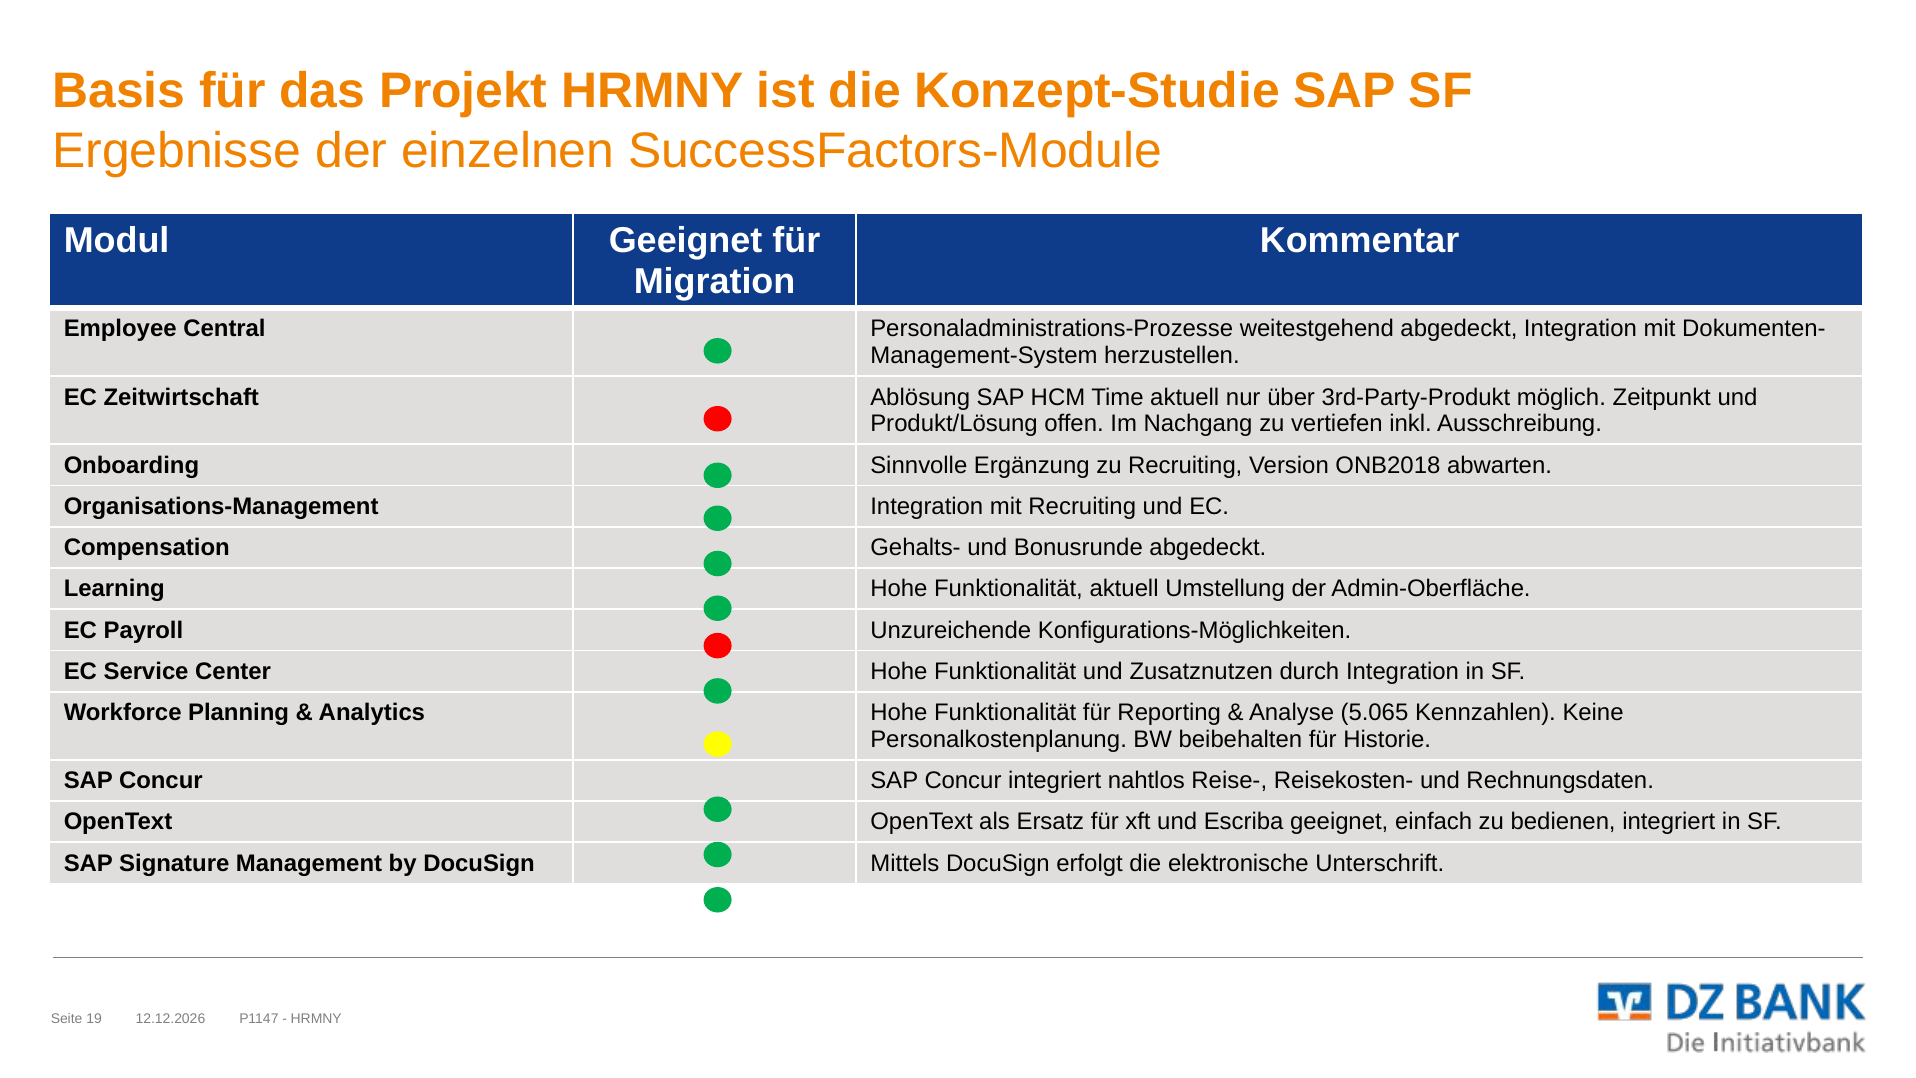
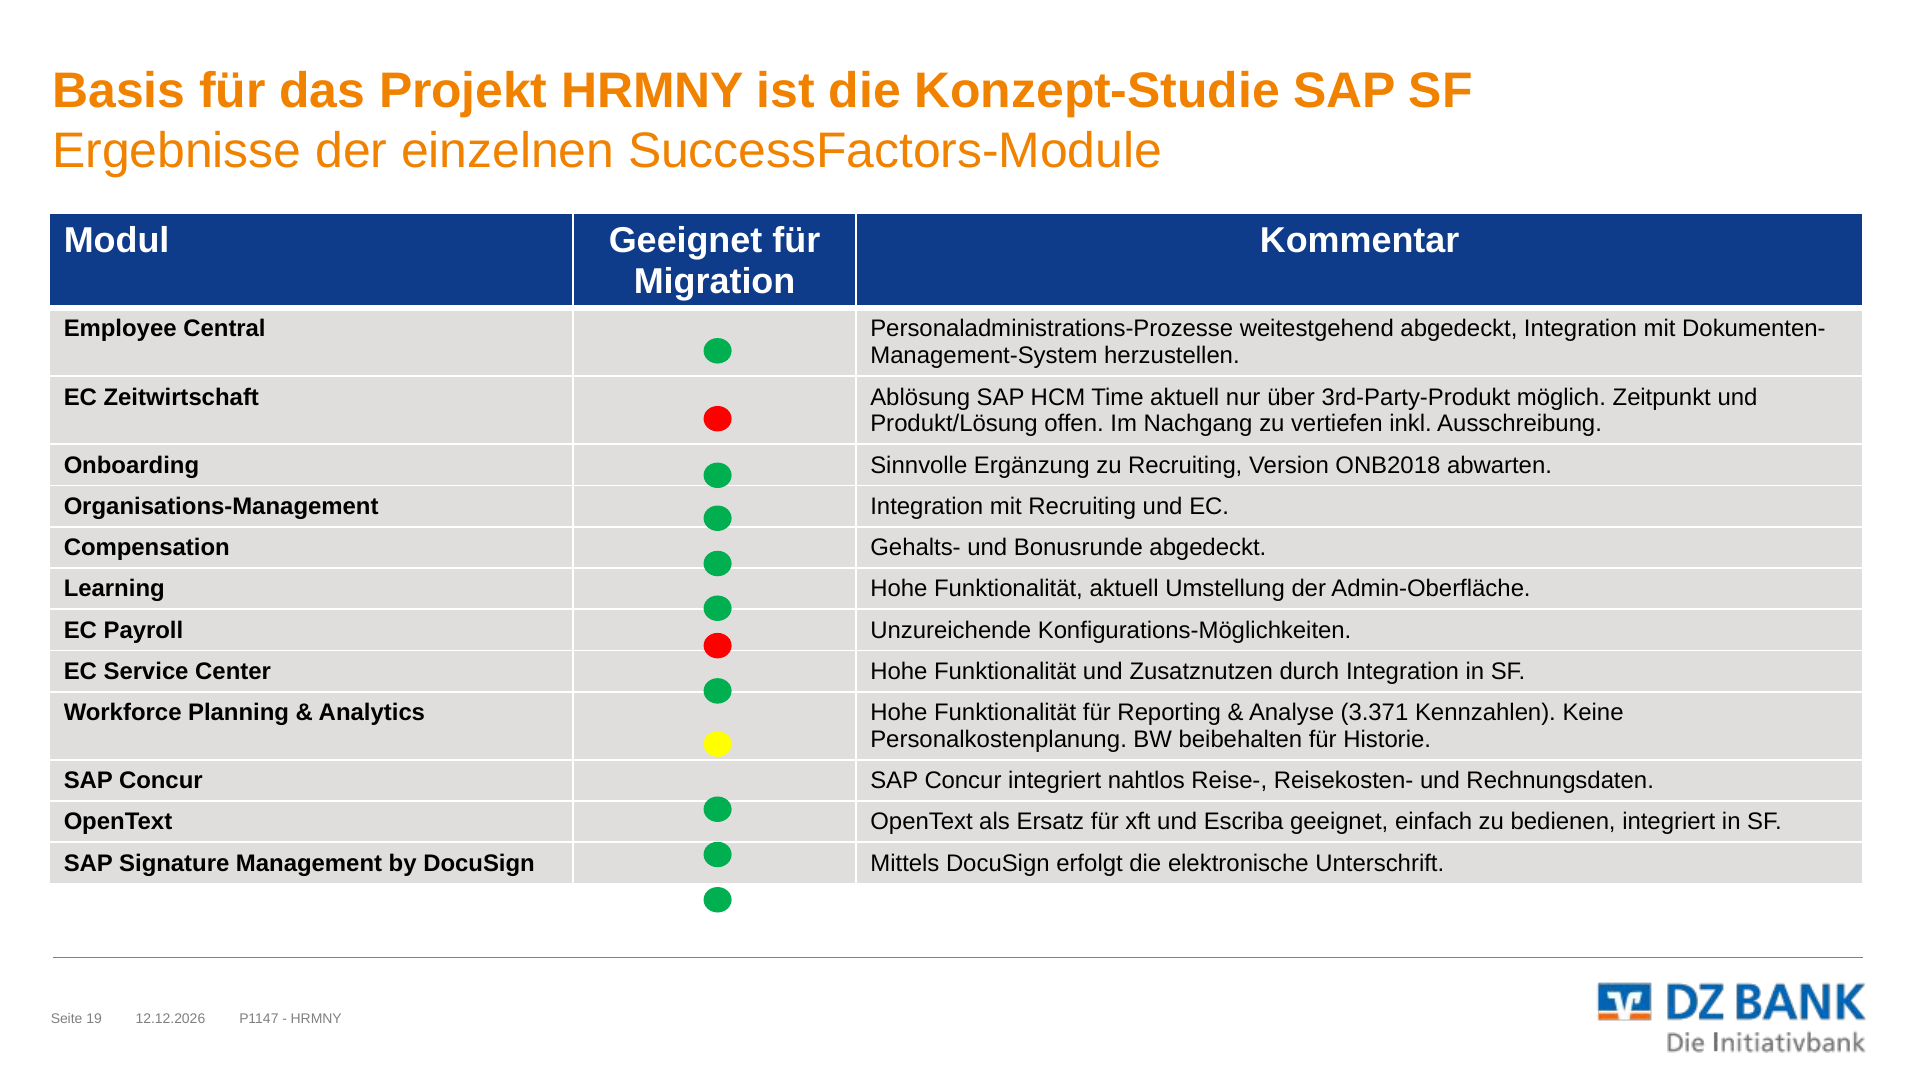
5.065: 5.065 -> 3.371 (1374, 713)
